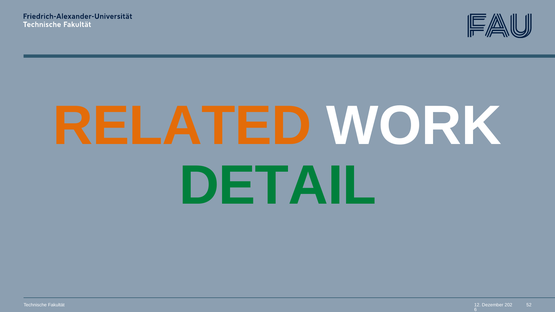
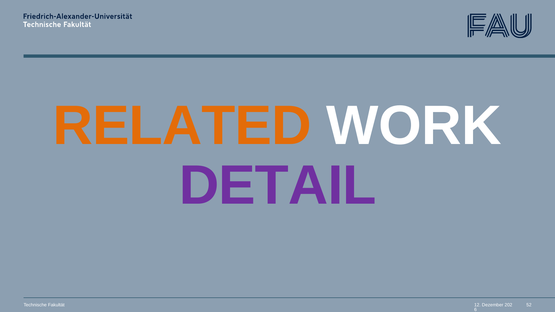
DETAIL colour: green -> purple (278, 186)
